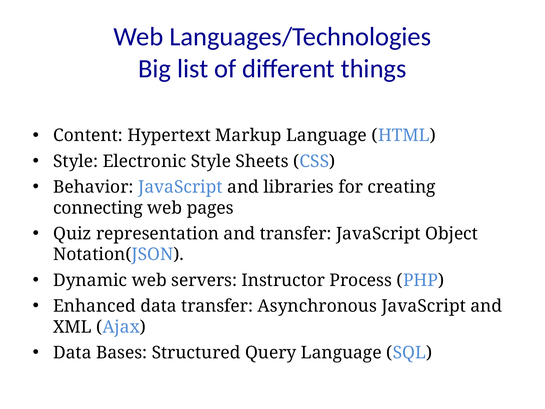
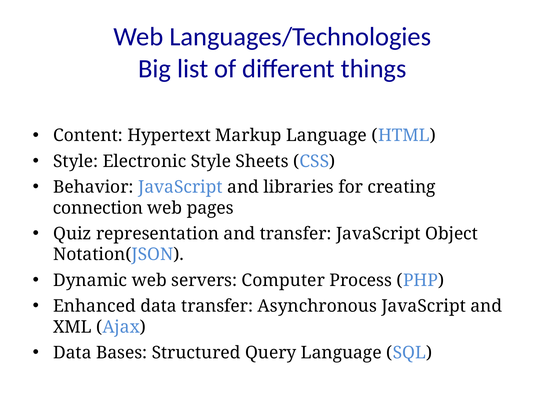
connecting: connecting -> connection (98, 208)
Instructor: Instructor -> Computer (283, 280)
